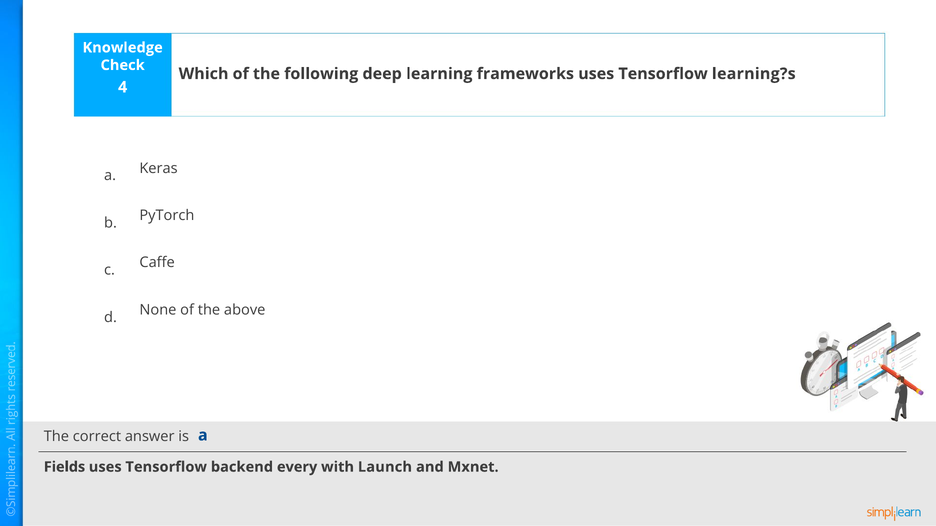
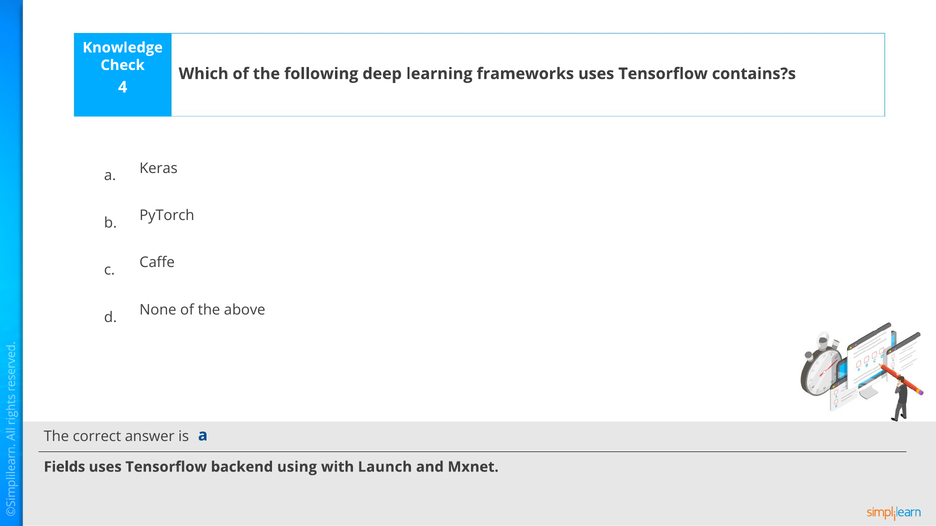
learning?s: learning?s -> contains?s (754, 74)
every: every -> using (297, 467)
